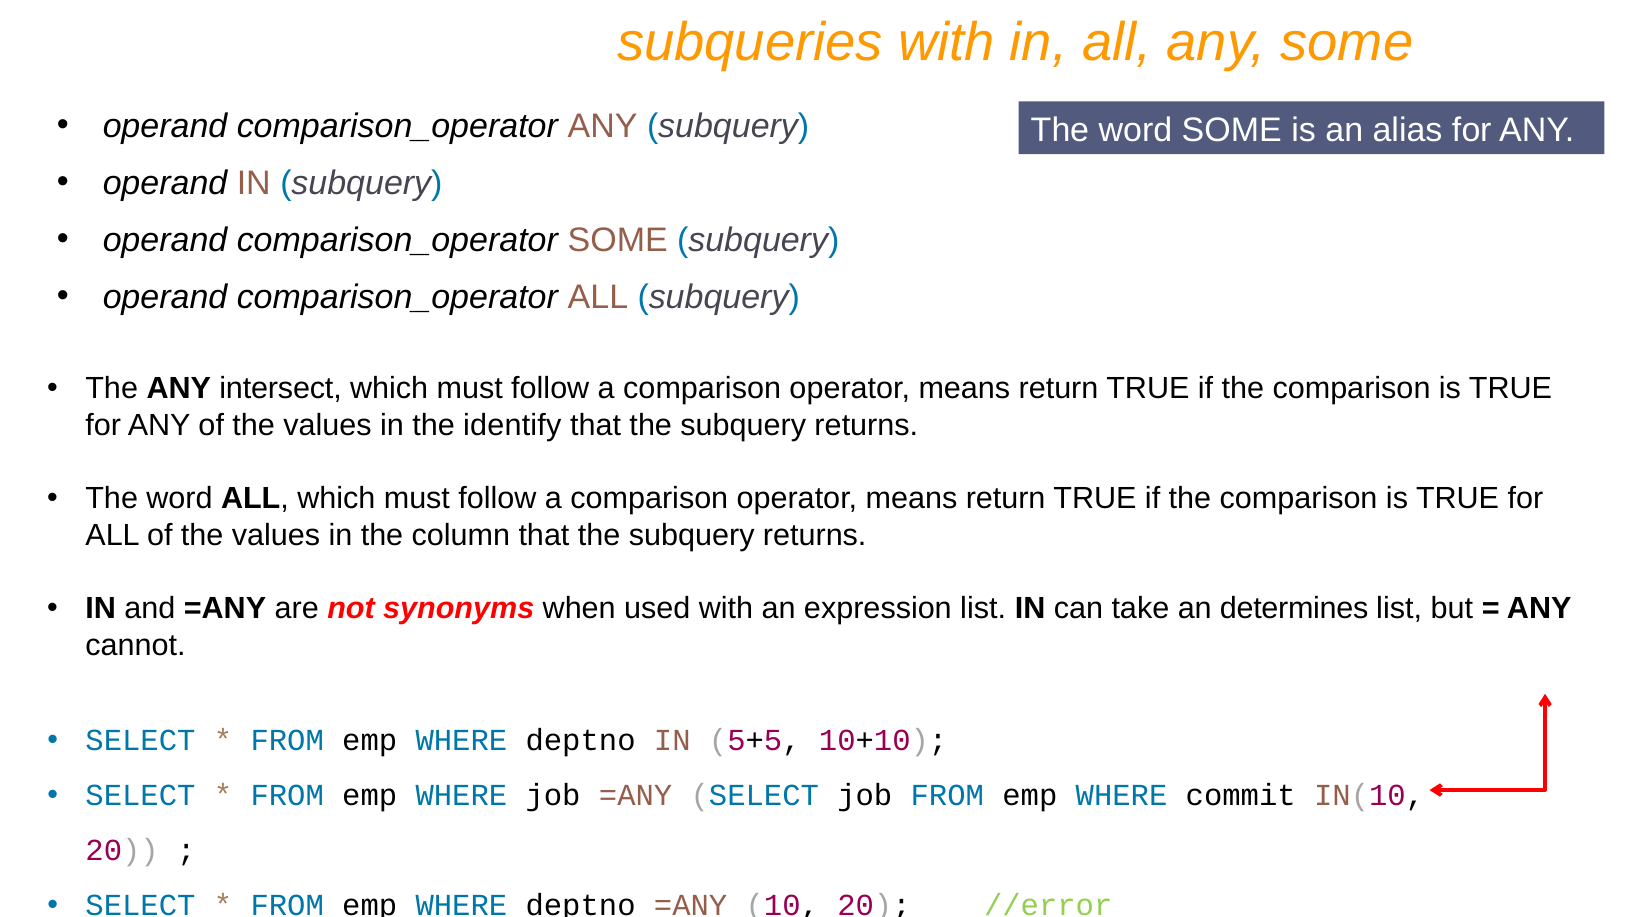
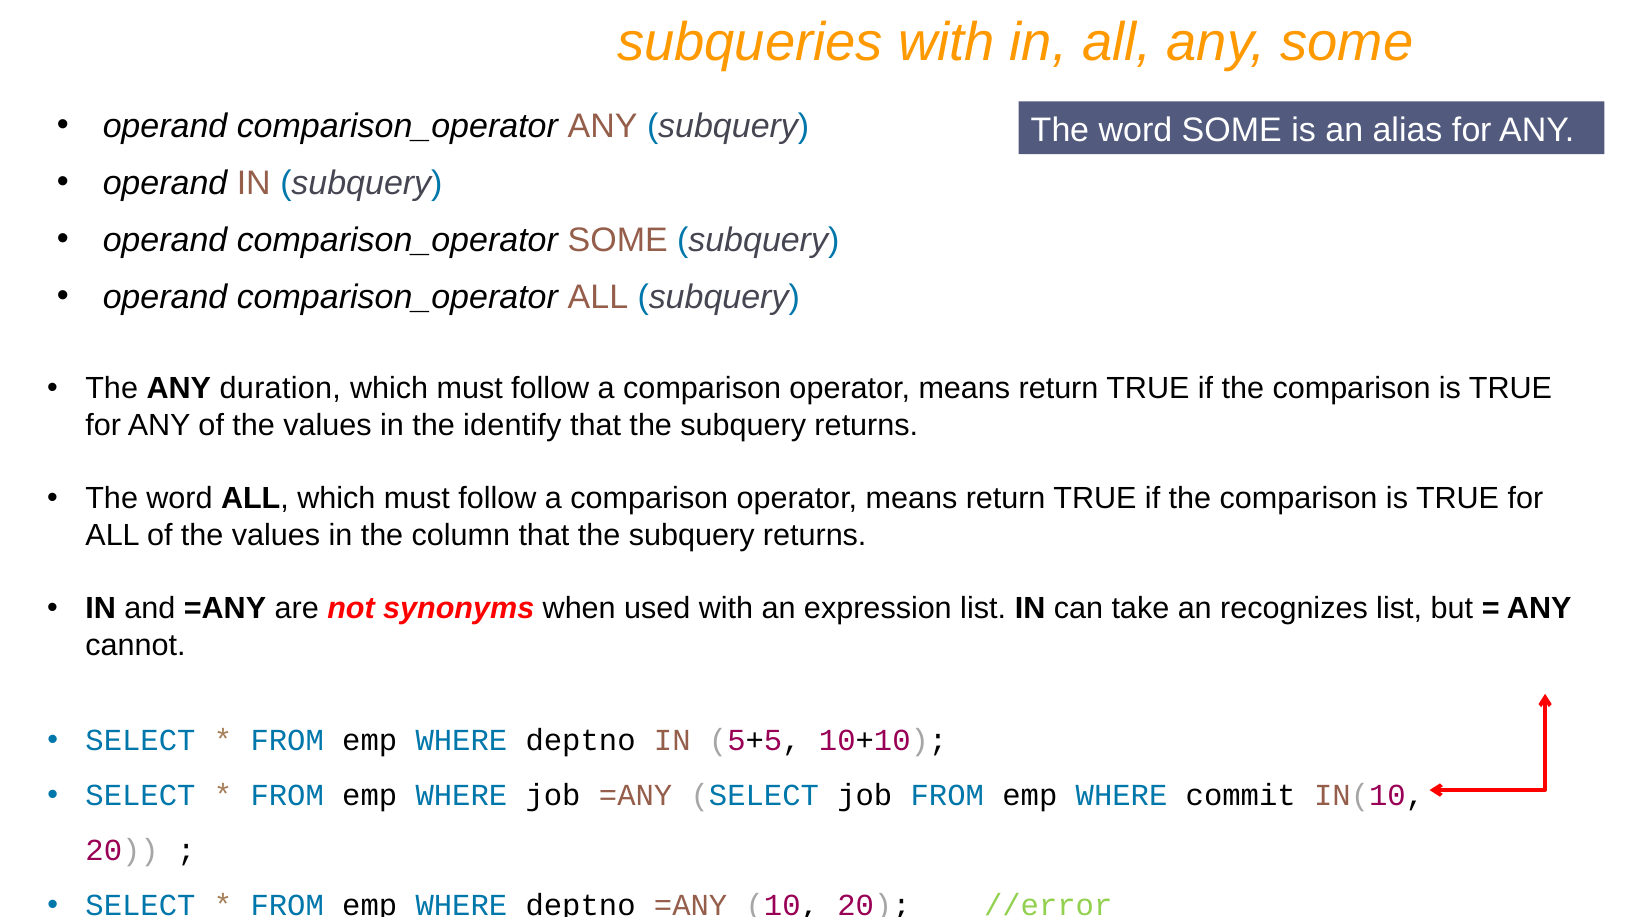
intersect: intersect -> duration (280, 389)
determines: determines -> recognizes (1294, 609)
